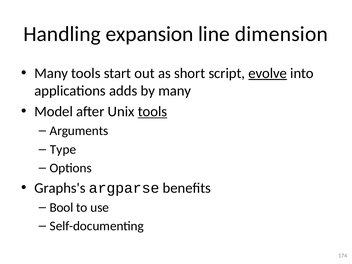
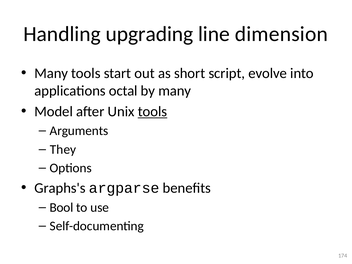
expansion: expansion -> upgrading (149, 34)
evolve underline: present -> none (268, 73)
adds: adds -> octal (123, 91)
Type: Type -> They (63, 149)
